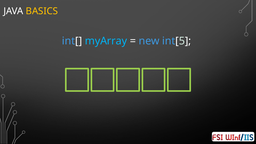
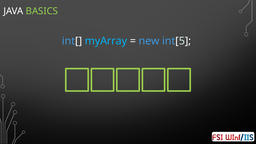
BASICS colour: yellow -> light green (42, 11)
